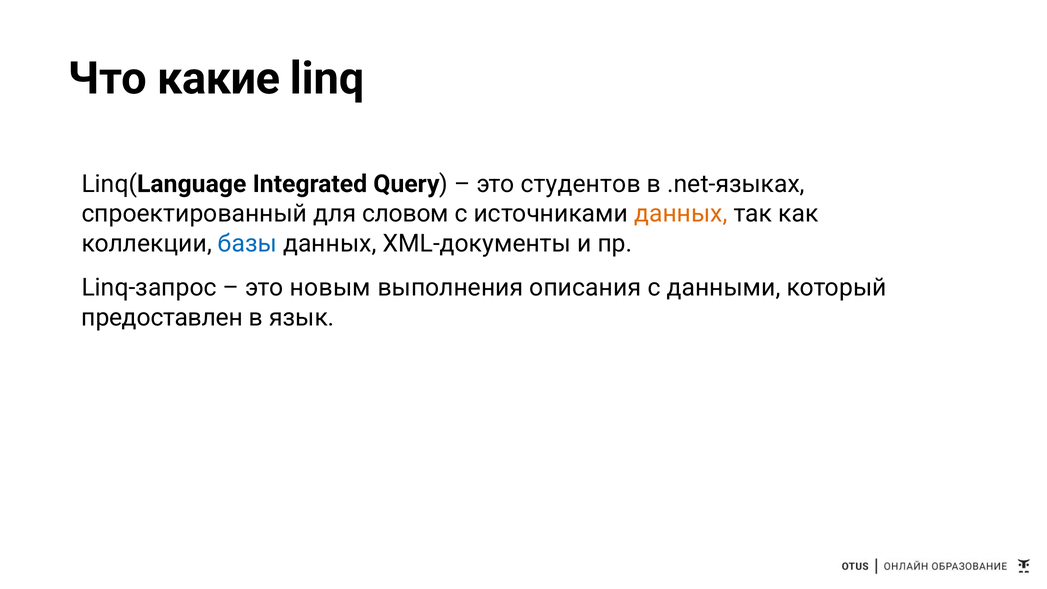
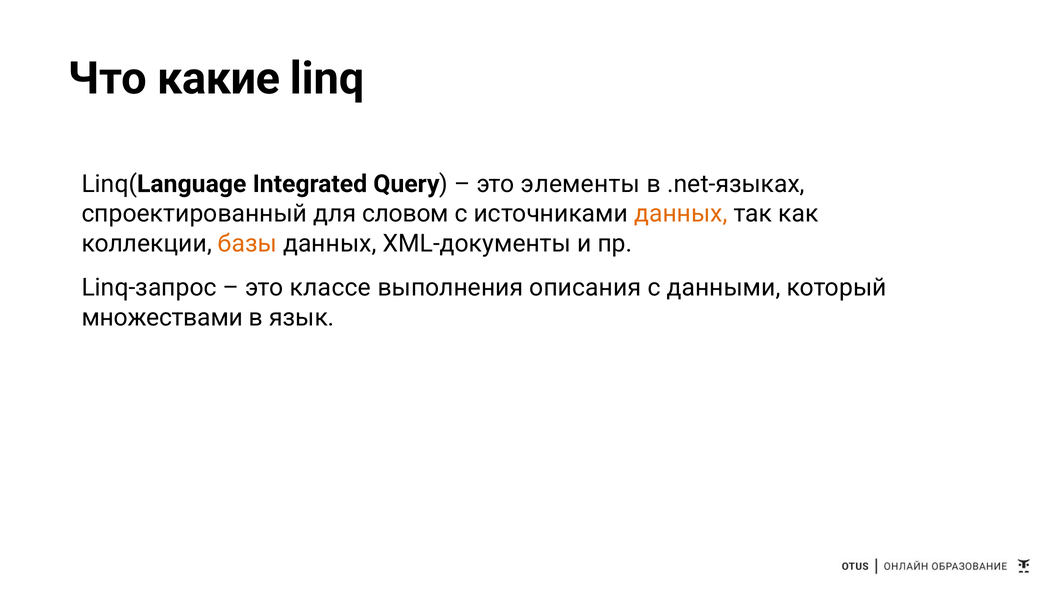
студентов: студентов -> элементы (581, 184)
базы colour: blue -> orange (247, 243)
новым: новым -> классе (330, 288)
предоставлен: предоставлен -> множествами (162, 317)
